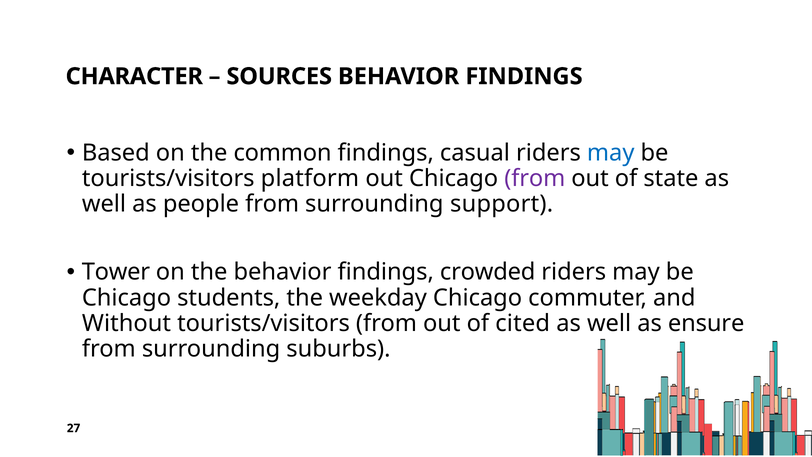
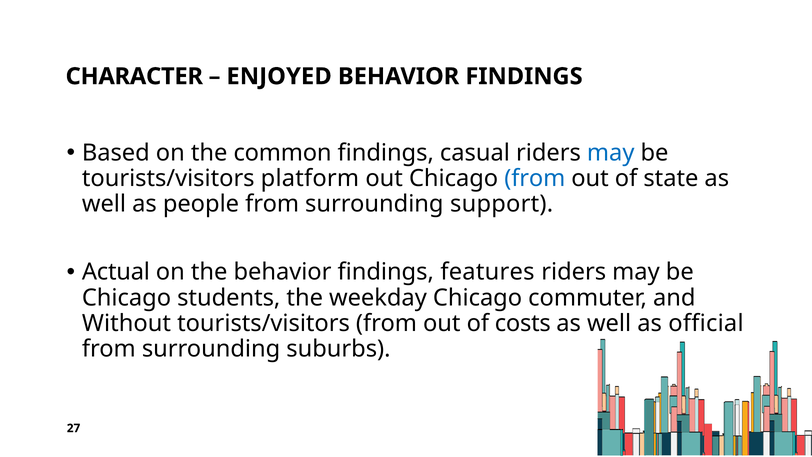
SOURCES: SOURCES -> ENJOYED (279, 76)
from colour: purple -> blue (535, 178)
Tower: Tower -> Actual (116, 272)
crowded: crowded -> features (487, 272)
cited: cited -> costs (523, 323)
ensure: ensure -> official (706, 323)
